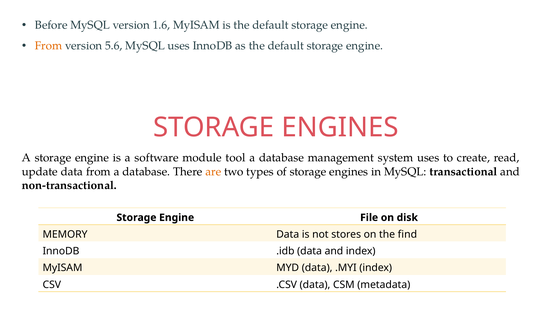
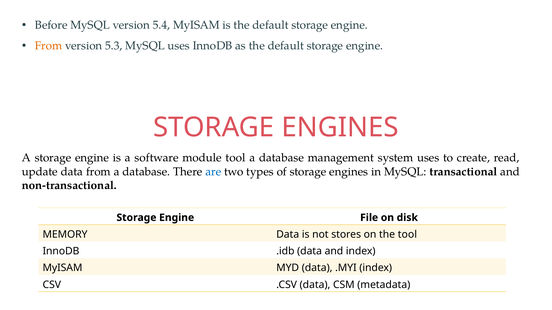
1.6: 1.6 -> 5.4 (162, 25)
5.6: 5.6 -> 5.3 (114, 46)
are colour: orange -> blue (213, 172)
the find: find -> tool (407, 235)
